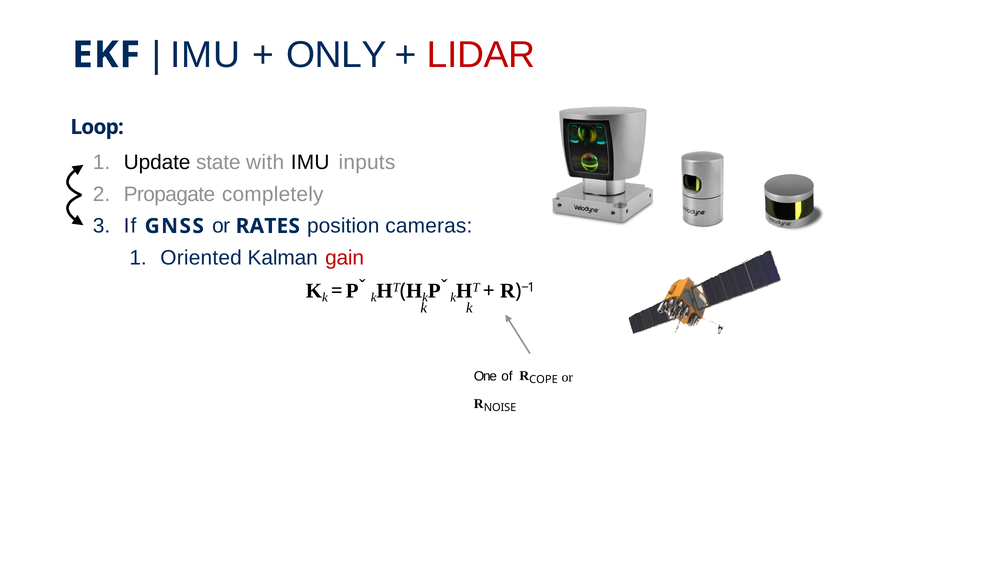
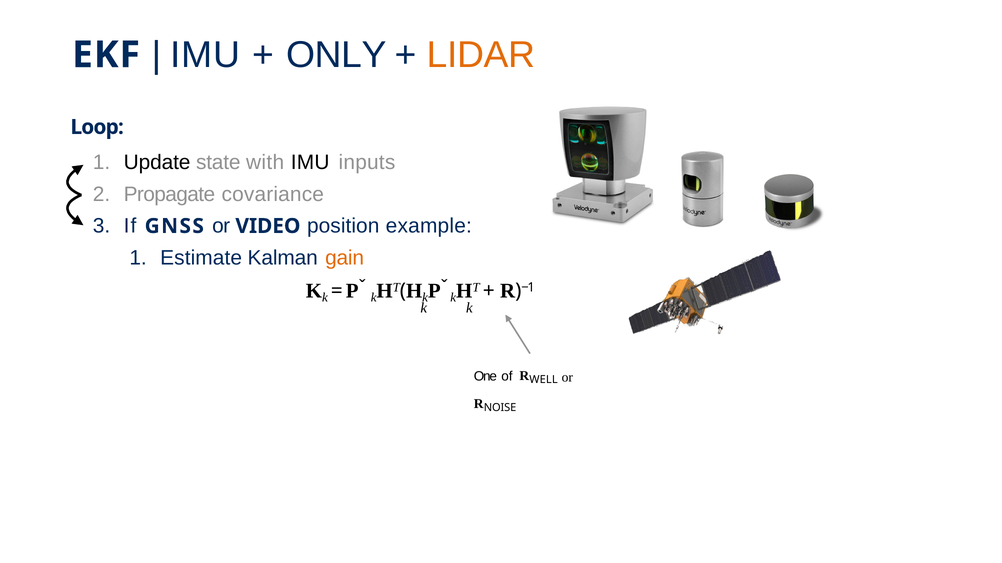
LIDAR colour: red -> orange (481, 55)
completely: completely -> covariance (273, 195)
RATES: RATES -> VIDEO (268, 226)
cameras: cameras -> example (429, 226)
Oriented: Oriented -> Estimate (201, 258)
gain colour: red -> orange (345, 258)
COPE: COPE -> WELL (544, 380)
